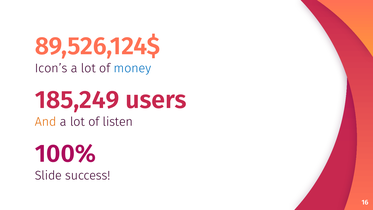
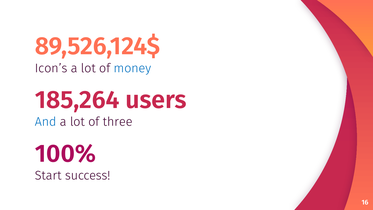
185,249: 185,249 -> 185,264 (77, 100)
And colour: orange -> blue (46, 122)
listen: listen -> three (118, 122)
Slide: Slide -> Start (48, 175)
